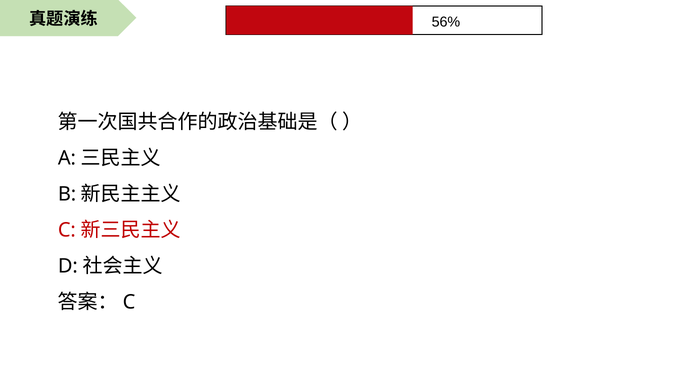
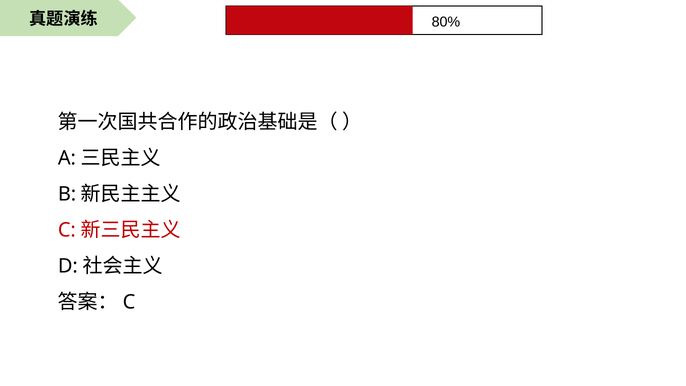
56%: 56% -> 80% (446, 22)
